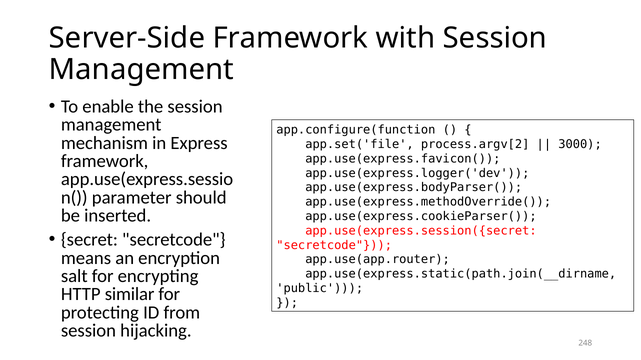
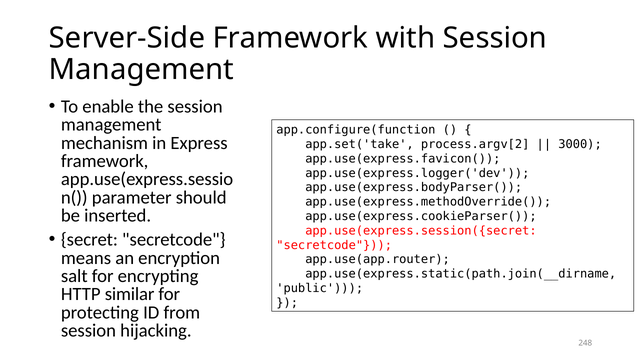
app.set('file: app.set('file -> app.set('take (360, 145)
